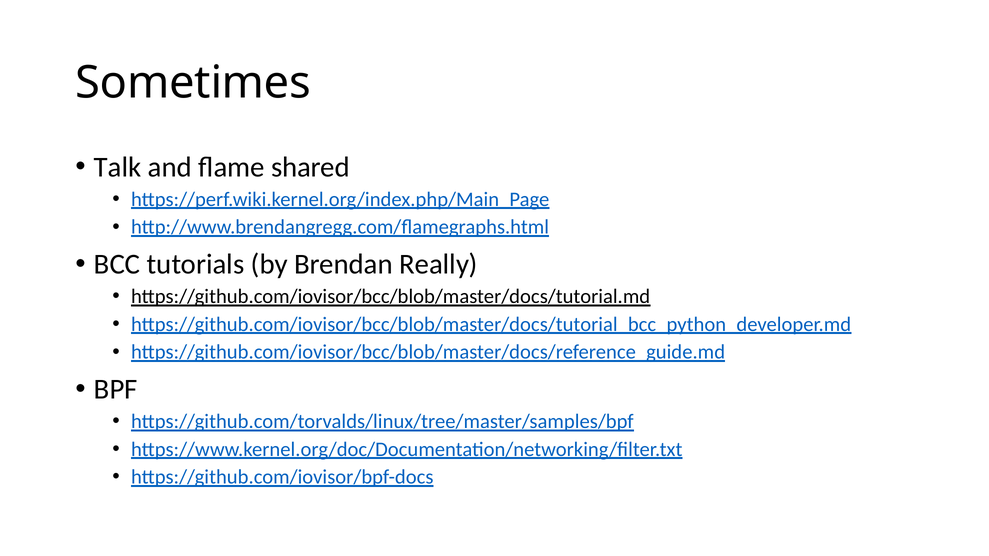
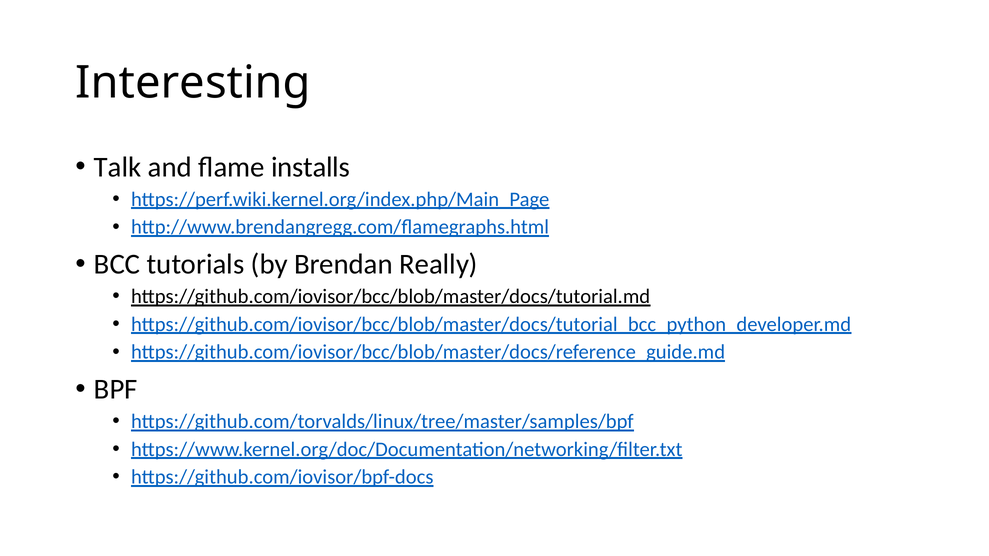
Sometimes: Sometimes -> Interesting (193, 83)
shared: shared -> installs (310, 167)
